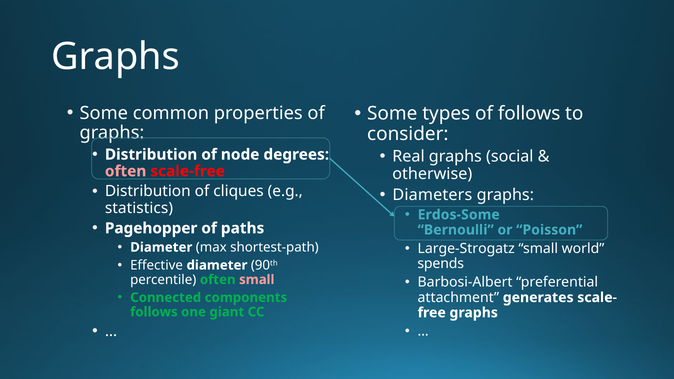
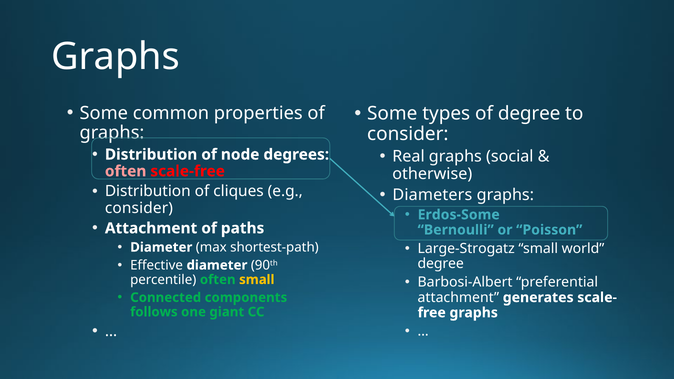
of follows: follows -> degree (529, 114)
statistics: statistics -> consider (139, 208)
Pagehopper: Pagehopper -> Attachment (151, 228)
spends: spends -> degree (441, 264)
small colour: pink -> yellow (257, 280)
